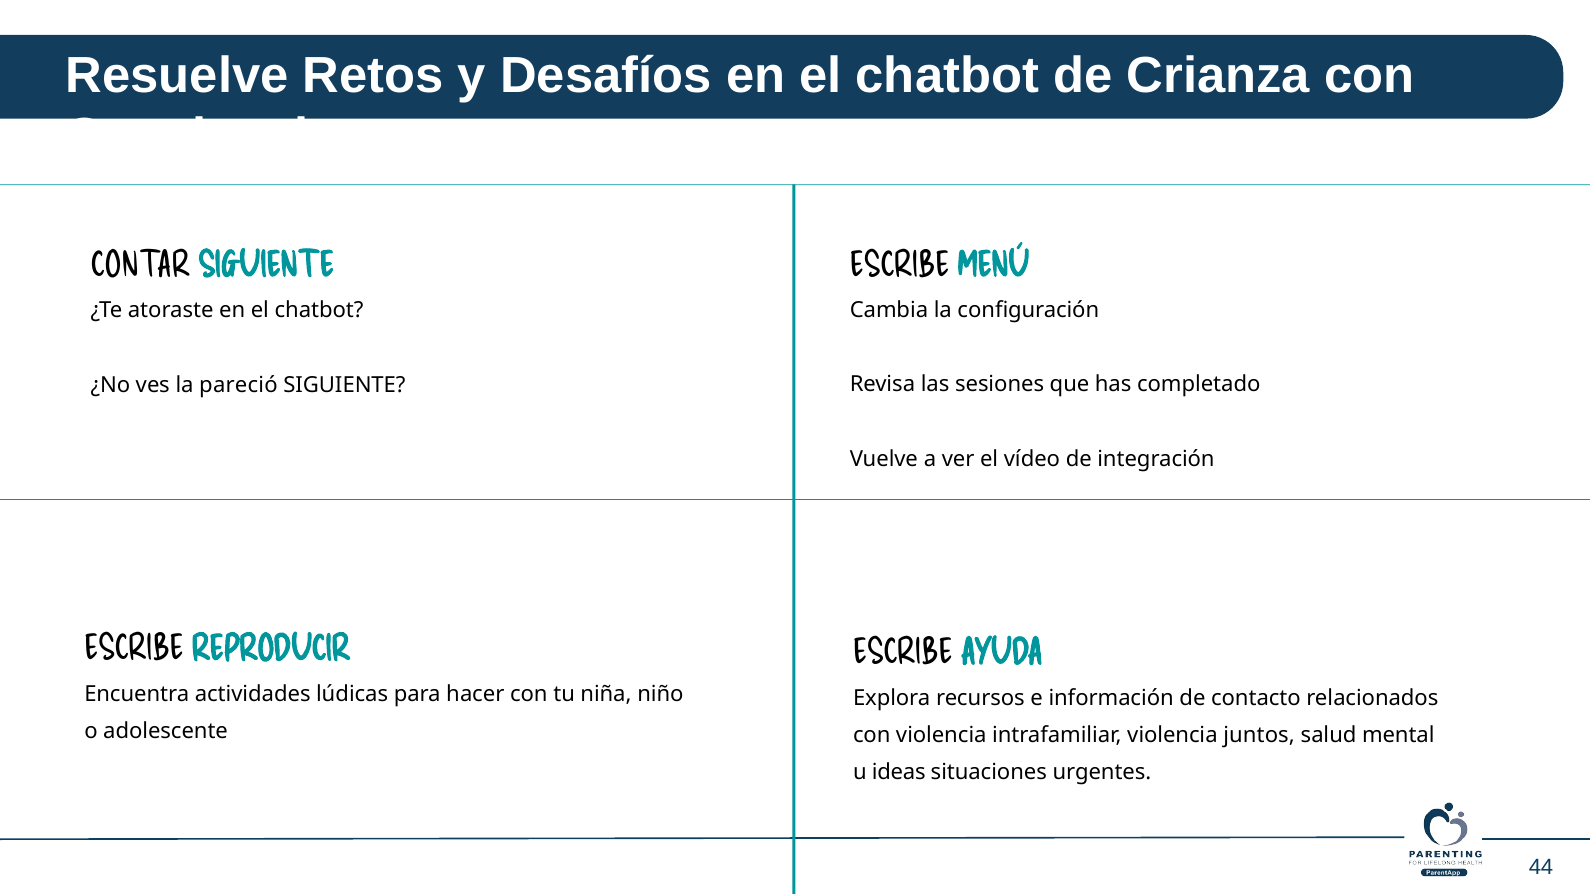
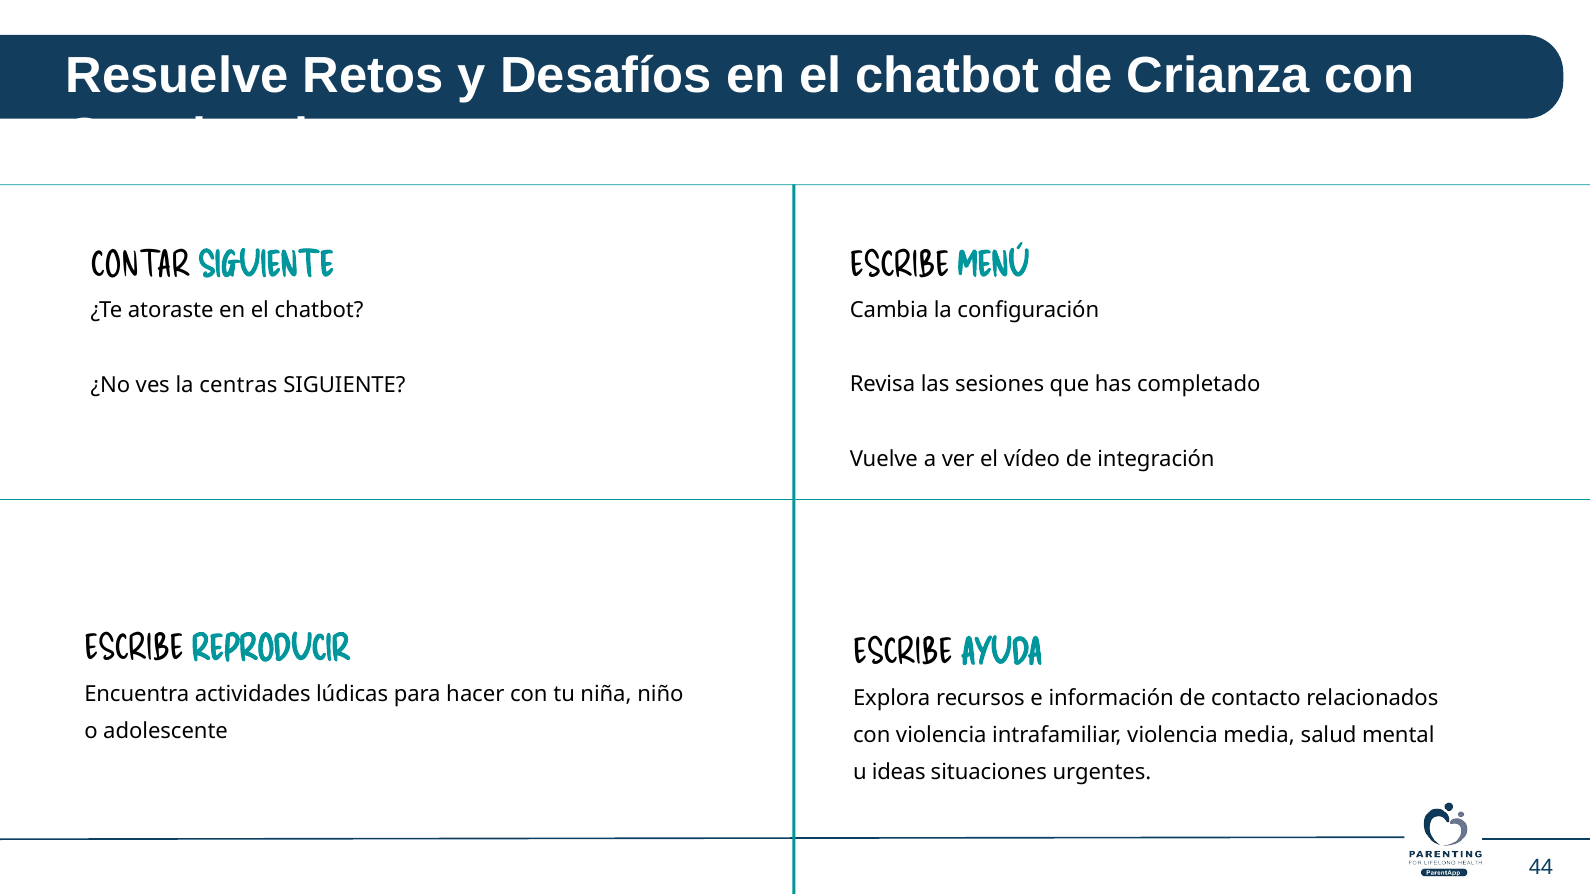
pareció: pareció -> centras (238, 385)
juntos: juntos -> media (1259, 735)
